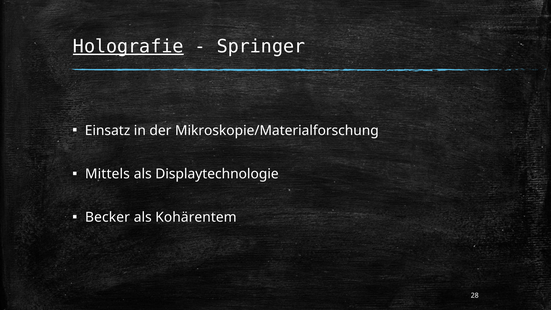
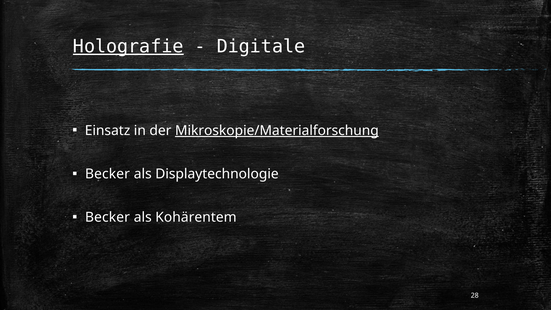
Springer: Springer -> Digitale (261, 46)
Mikroskopie/Materialforschung underline: none -> present (277, 131)
Mittels: Mittels -> Becker (107, 174)
